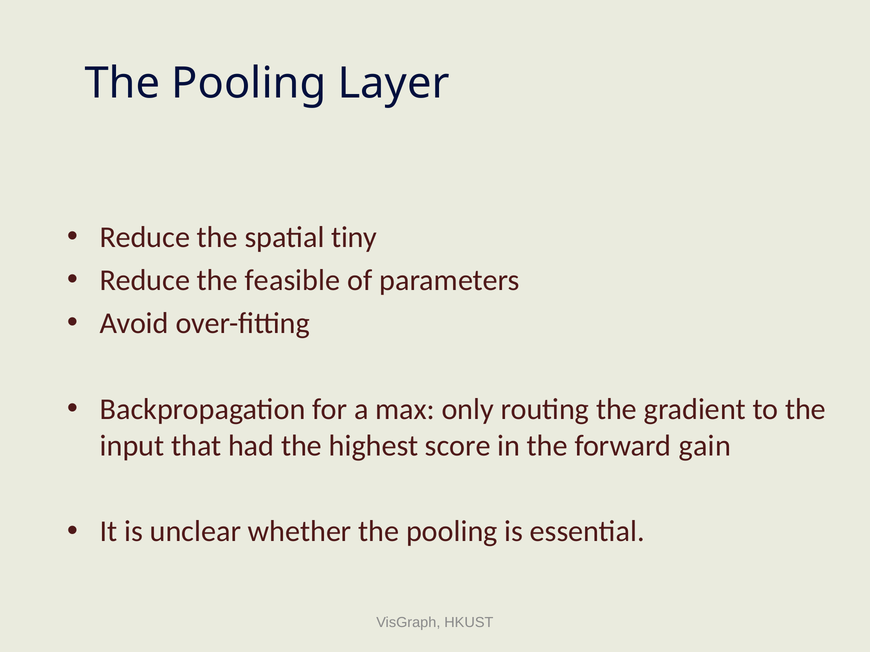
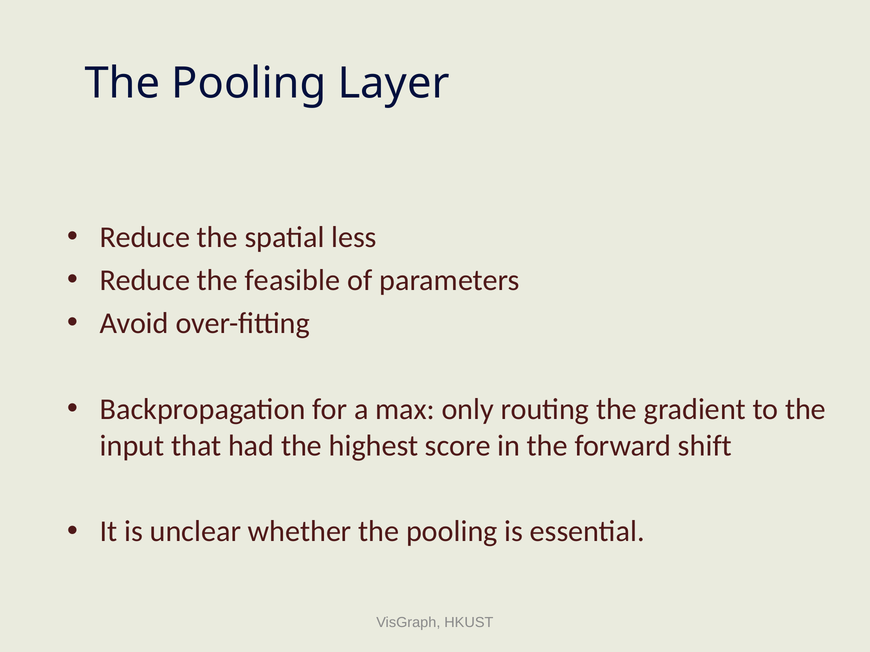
tiny: tiny -> less (354, 238)
gain: gain -> shift (705, 446)
